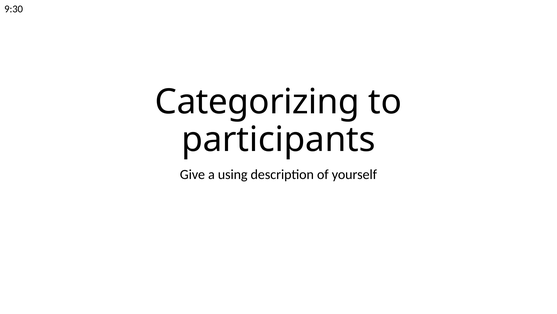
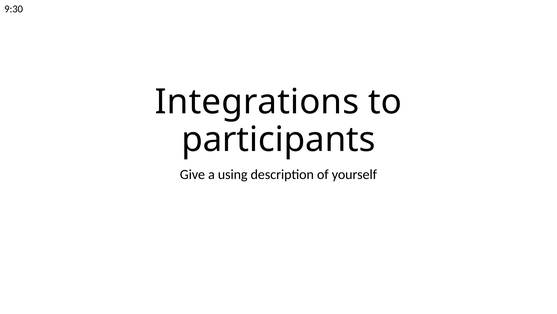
Categorizing: Categorizing -> Integrations (257, 102)
